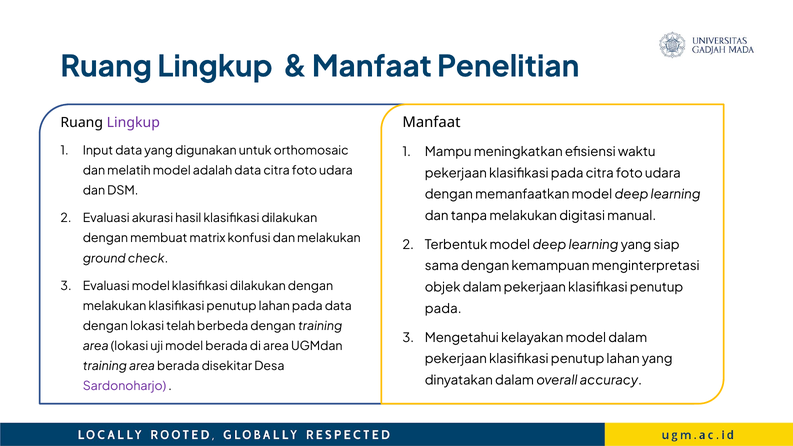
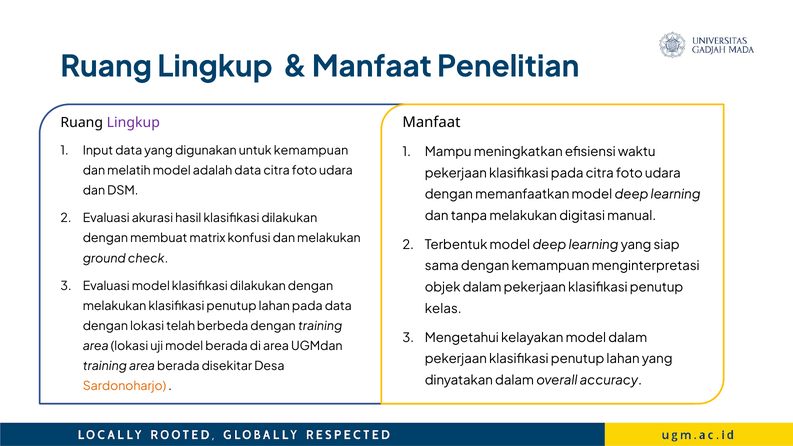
untuk orthomosaic: orthomosaic -> kemampuan (311, 151)
pada: pada -> kelas (443, 309)
Sardonoharjo colour: purple -> orange (125, 386)
